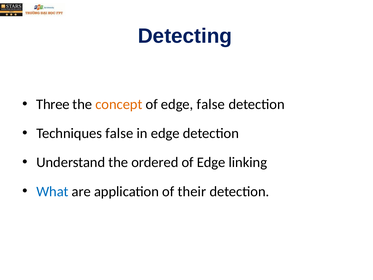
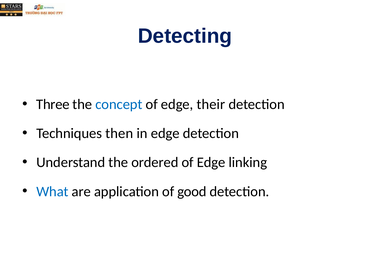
concept colour: orange -> blue (119, 104)
edge false: false -> their (211, 104)
Techniques false: false -> then (119, 133)
their: their -> good (192, 191)
